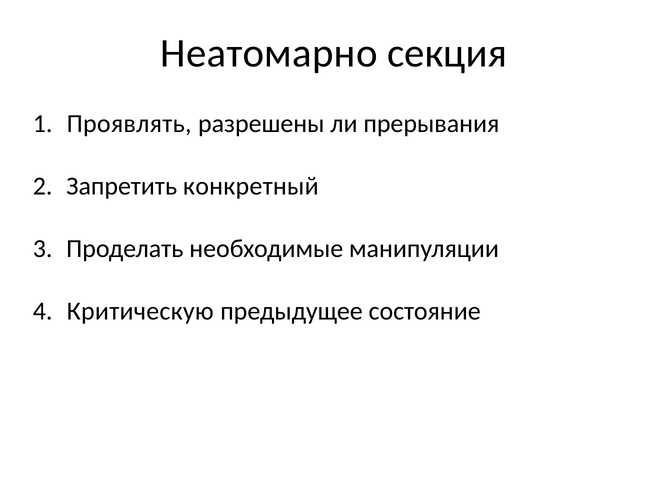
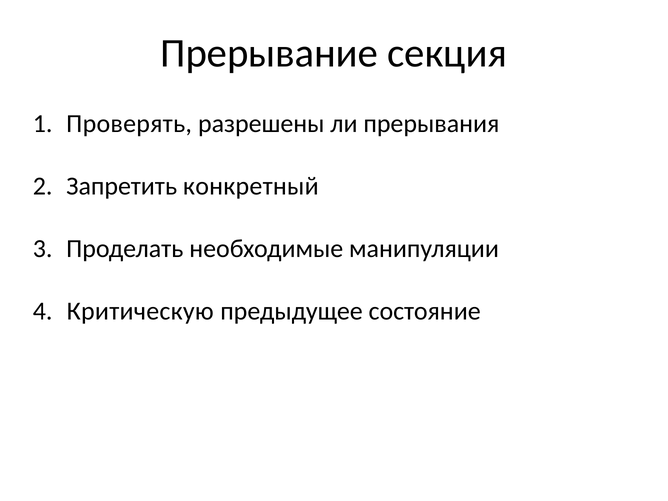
Неатомарно: Неатомарно -> Прерывание (269, 53)
Проявлять: Проявлять -> Проверять (129, 124)
